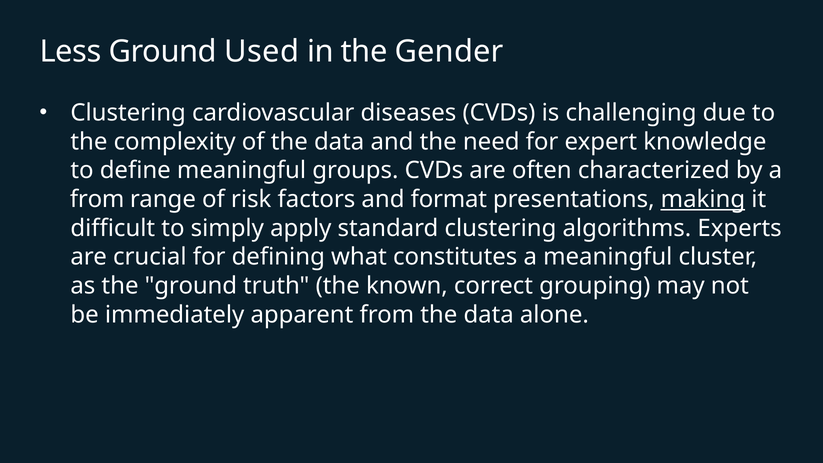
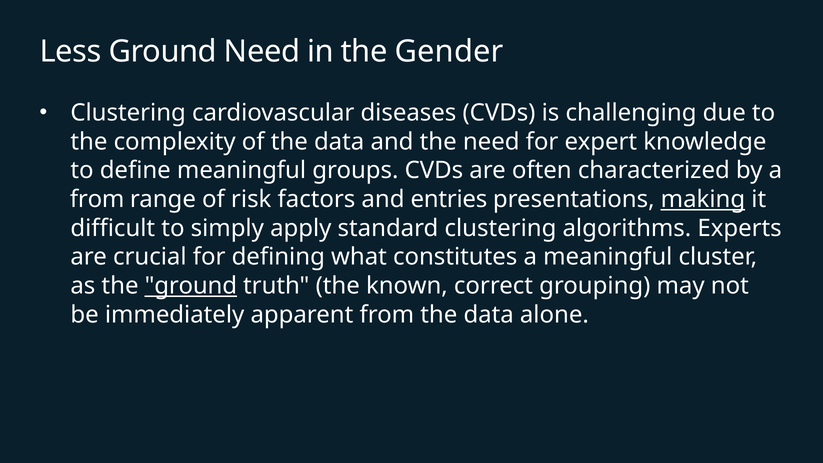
Ground Used: Used -> Need (262, 52)
format: format -> entries (449, 199)
ground underline: none -> present (191, 286)
